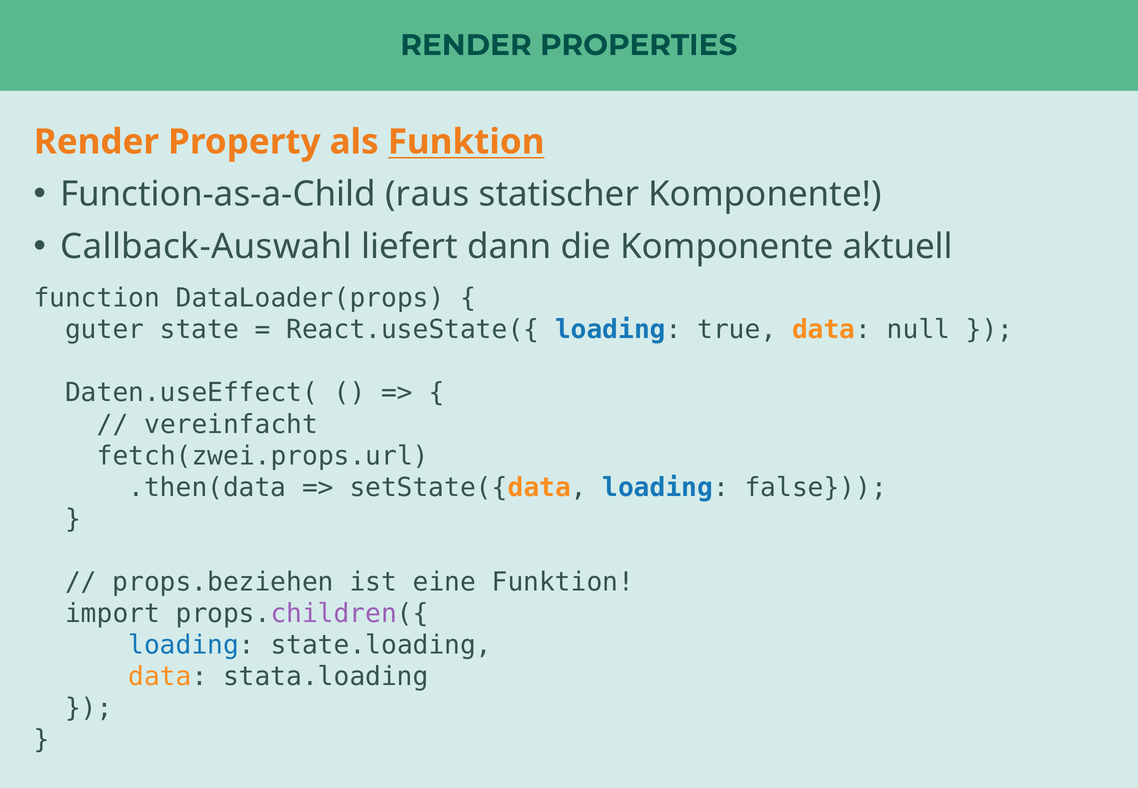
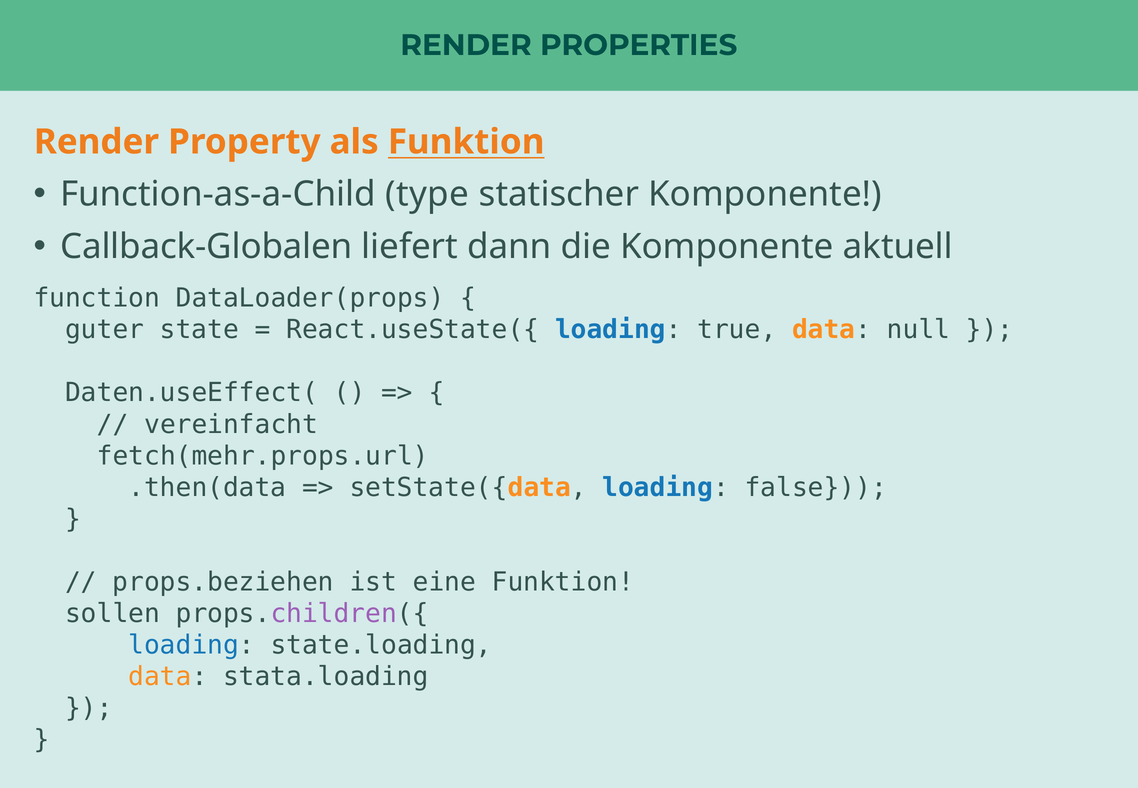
raus: raus -> type (427, 194)
Callback-Auswahl: Callback-Auswahl -> Callback-Globalen (206, 247)
fetch(zwei.props.url: fetch(zwei.props.url -> fetch(mehr.props.url (263, 456)
import: import -> sollen (113, 613)
